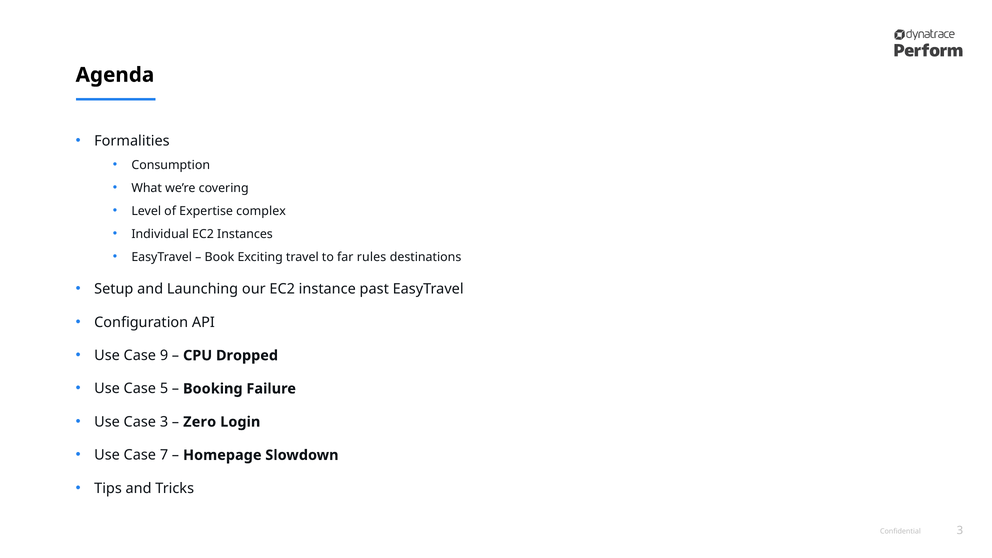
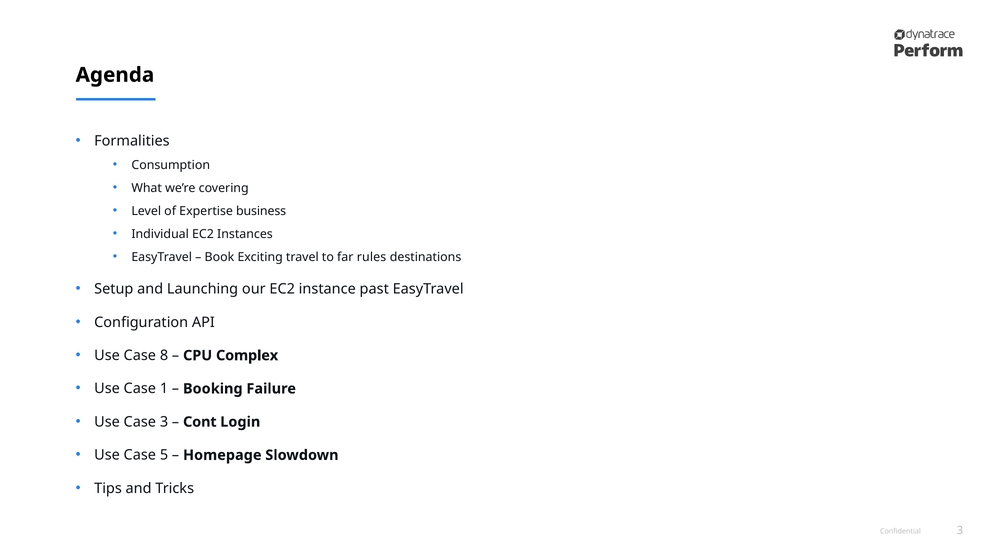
complex: complex -> business (261, 211)
9: 9 -> 8 (164, 355)
Dropped: Dropped -> Complex (247, 355)
5: 5 -> 1 (164, 389)
Zero: Zero -> Cont (200, 422)
7: 7 -> 5 (164, 455)
